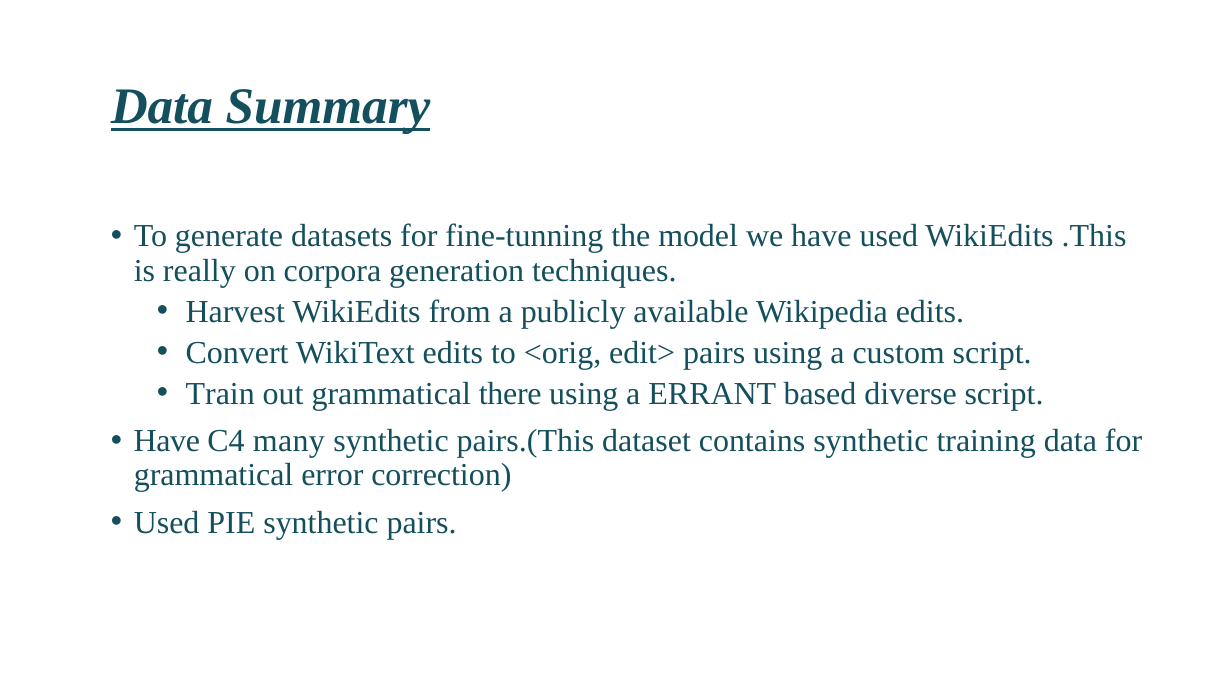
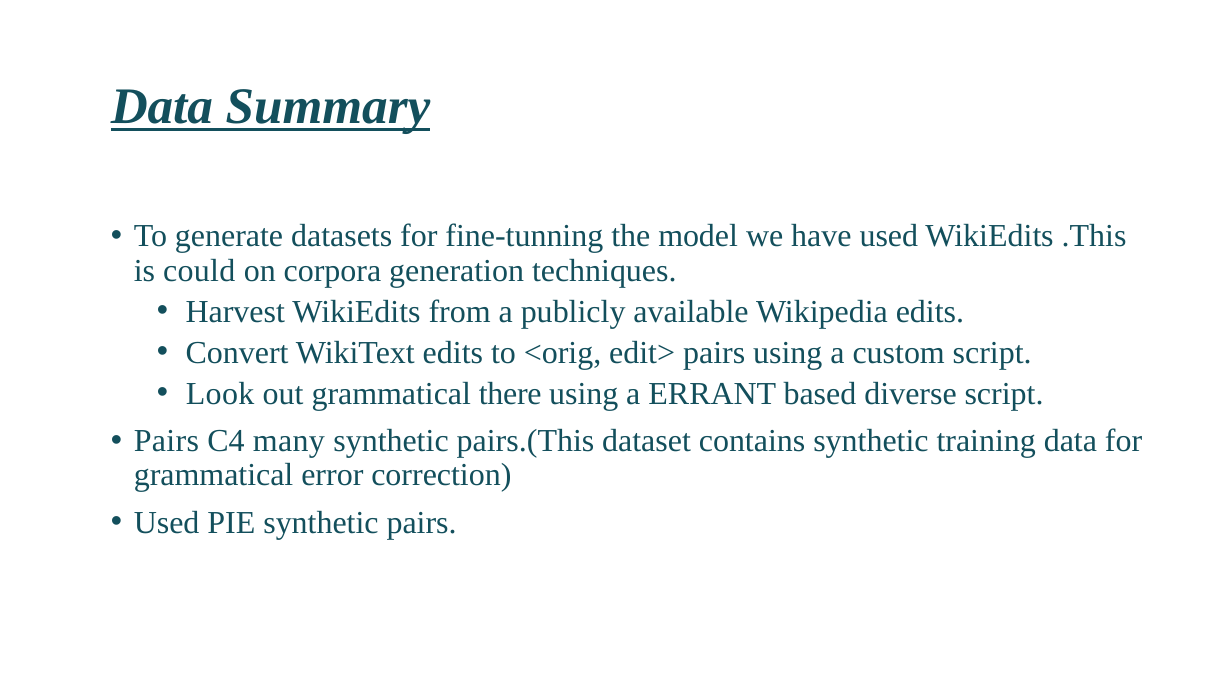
really: really -> could (199, 271)
Train: Train -> Look (220, 394)
Have: Have -> Pairs (166, 441)
